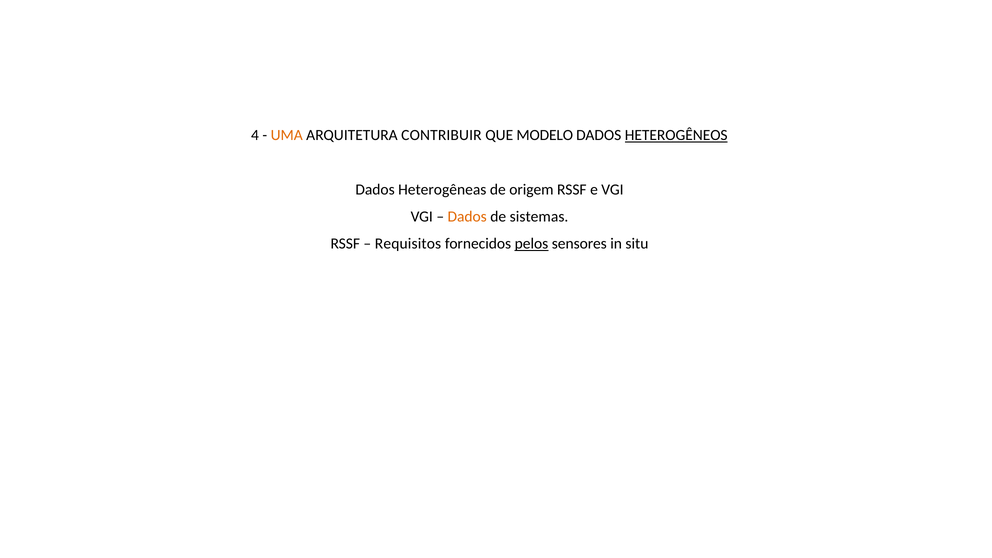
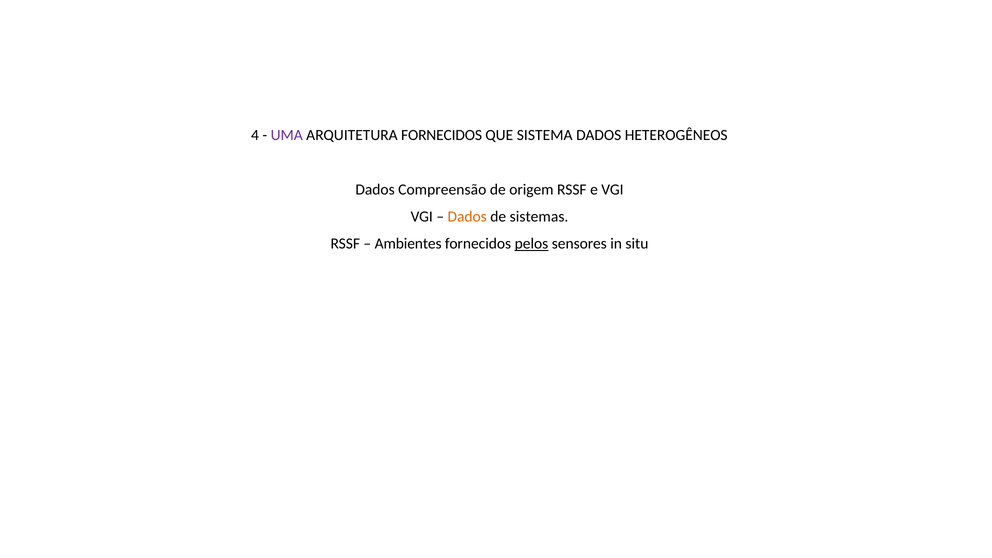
UMA colour: orange -> purple (287, 135)
ARQUITETURA CONTRIBUIR: CONTRIBUIR -> FORNECIDOS (442, 135)
MODELO: MODELO -> SISTEMA (545, 135)
HETEROGÊNEOS underline: present -> none (676, 135)
Heterogêneas: Heterogêneas -> Compreensão (442, 189)
Requisitos: Requisitos -> Ambientes (408, 244)
